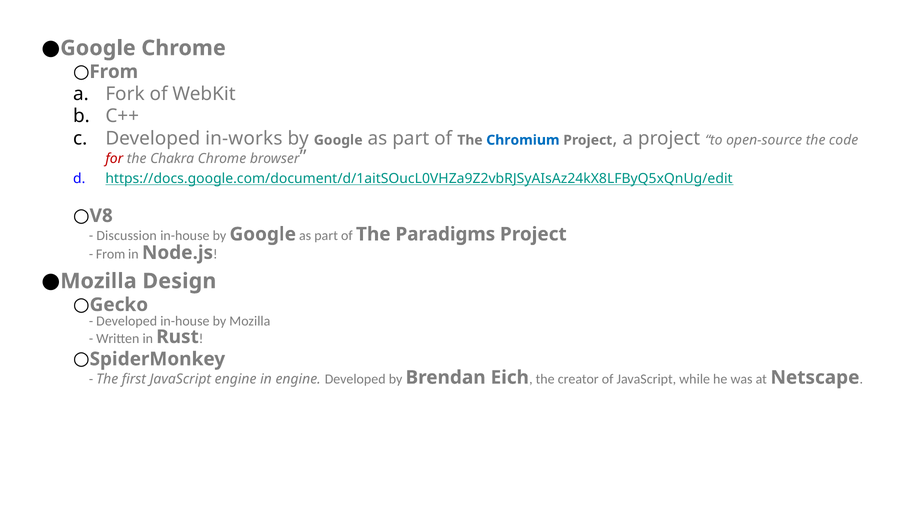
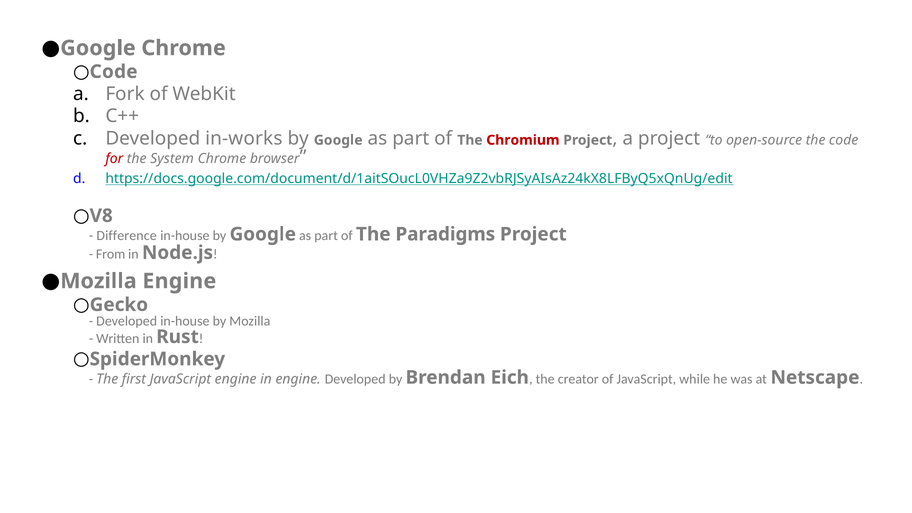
From: From -> Code (114, 72)
Chromium colour: blue -> red (523, 140)
Chakra: Chakra -> System (172, 159)
Discussion: Discussion -> Difference (127, 236)
Mozilla Design: Design -> Engine (179, 281)
